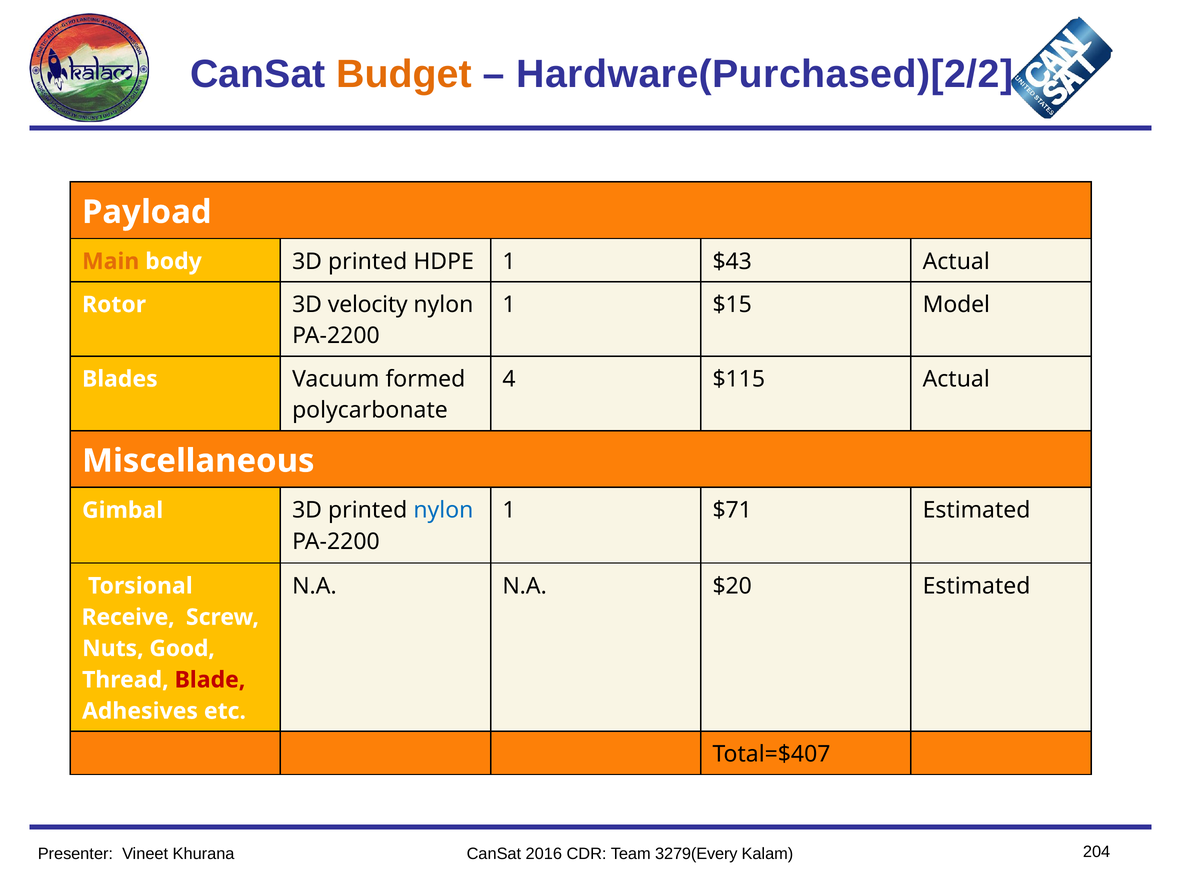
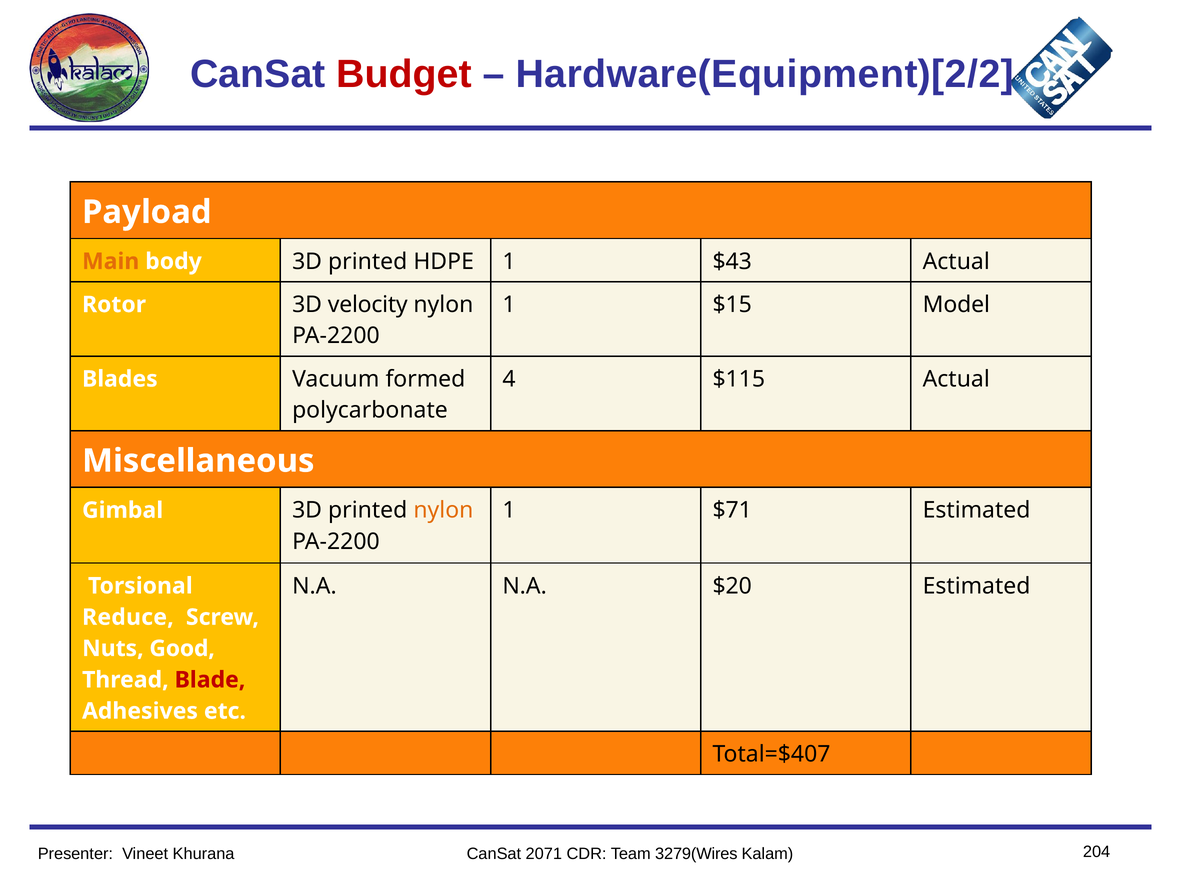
Budget colour: orange -> red (404, 74)
Hardware(Purchased)[2/2: Hardware(Purchased)[2/2 -> Hardware(Equipment)[2/2 (765, 74)
nylon colour: blue -> orange (443, 510)
Receive: Receive -> Reduce (128, 617)
2016: 2016 -> 2071 (544, 854)
3279(Every: 3279(Every -> 3279(Wires (696, 854)
